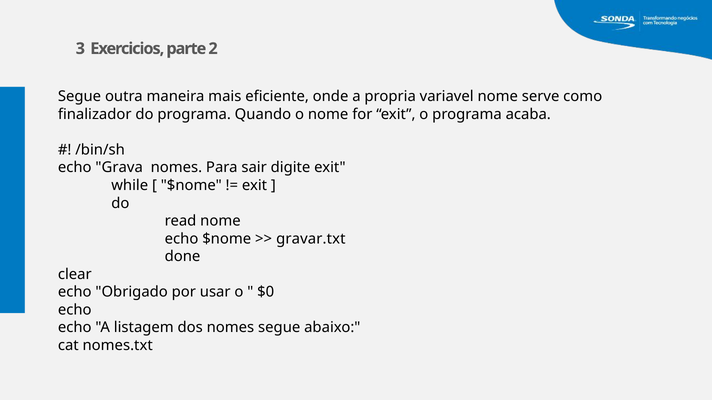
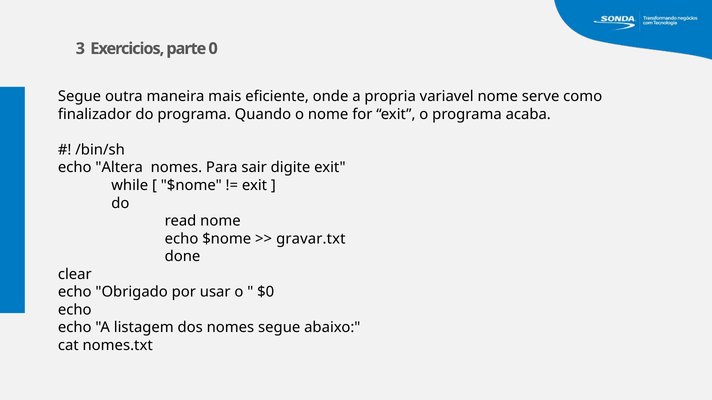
2: 2 -> 0 (213, 49)
Grava: Grava -> Altera (119, 168)
